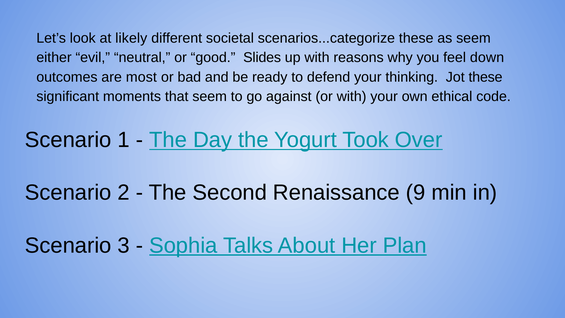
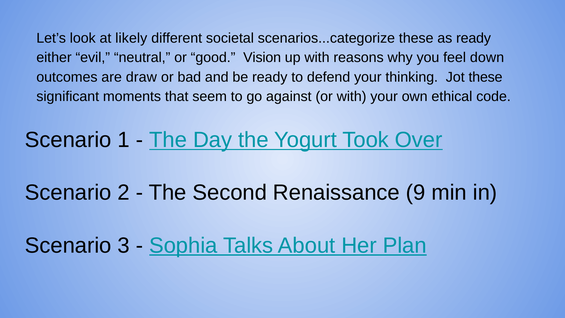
as seem: seem -> ready (474, 38)
Slides: Slides -> Vision (262, 58)
most: most -> draw (141, 77)
